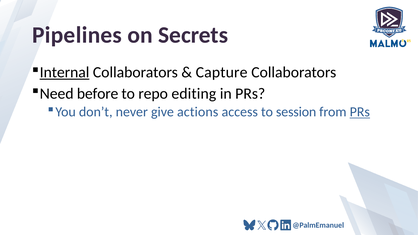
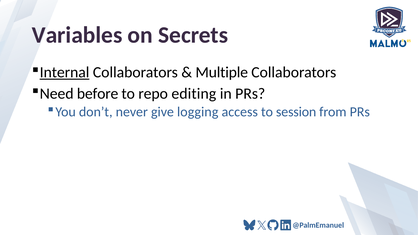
Pipelines: Pipelines -> Variables (77, 35)
Capture: Capture -> Multiple (222, 73)
actions: actions -> logging (198, 112)
PRs underline: present -> none (360, 112)
